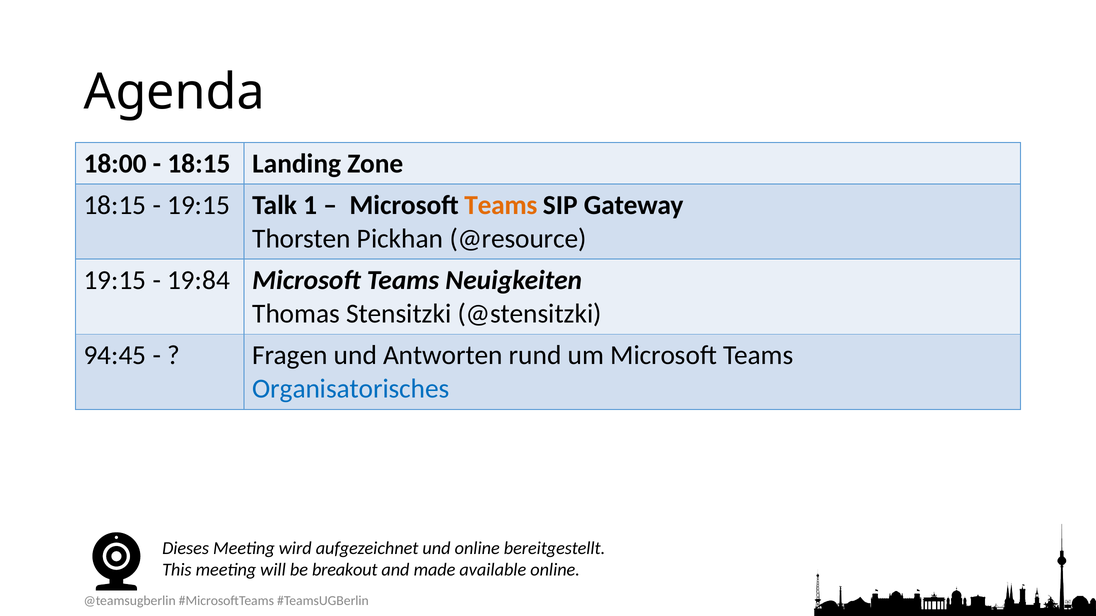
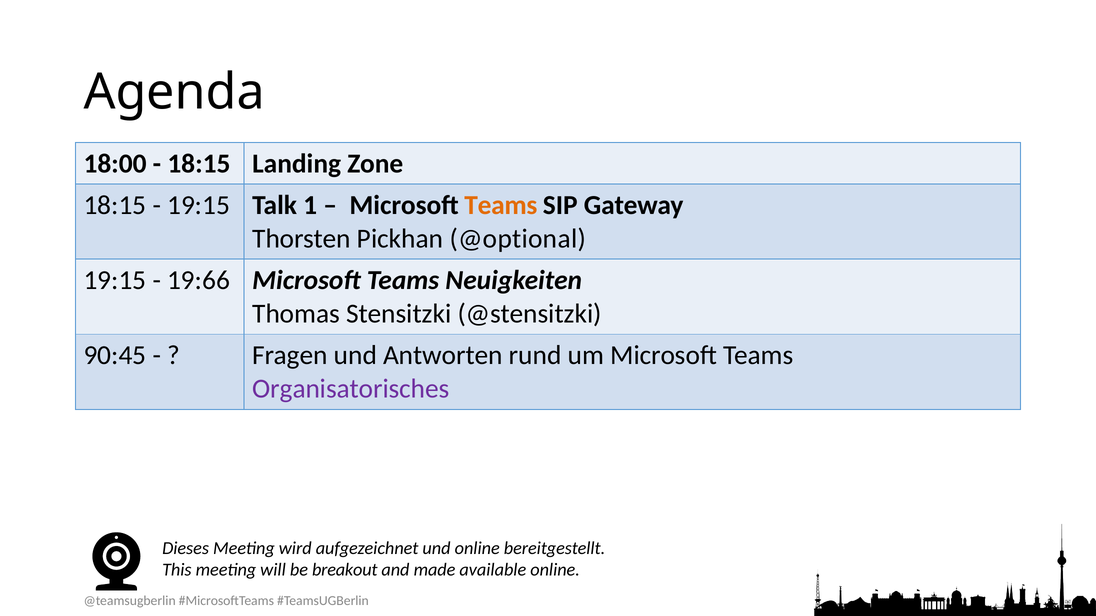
@resource: @resource -> @optional (518, 239)
19:84: 19:84 -> 19:66 (199, 280)
94:45: 94:45 -> 90:45 (115, 356)
Organisatorisches colour: blue -> purple (351, 389)
